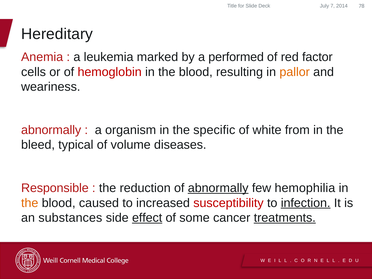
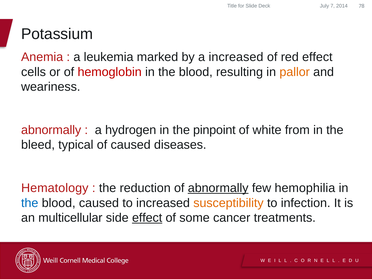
Hereditary: Hereditary -> Potassium (57, 34)
a performed: performed -> increased (236, 57)
red factor: factor -> effect (317, 57)
organism: organism -> hydrogen (131, 130)
specific: specific -> pinpoint (214, 130)
of volume: volume -> caused (131, 145)
Responsible: Responsible -> Hematology (55, 188)
the colour: orange -> blue (30, 203)
susceptibility colour: red -> orange (228, 203)
infection underline: present -> none (306, 203)
substances: substances -> multicellular (70, 218)
treatments underline: present -> none (285, 218)
